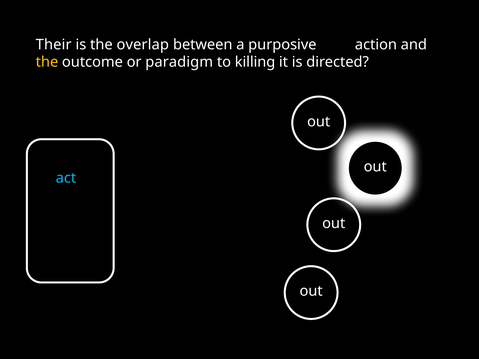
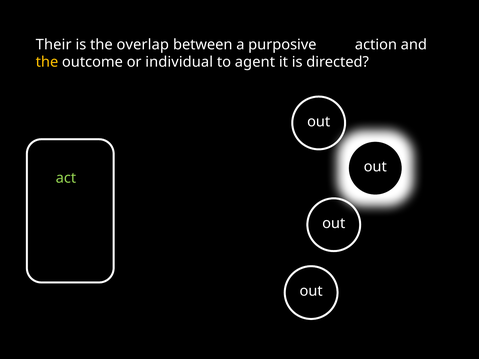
paradigm: paradigm -> individual (179, 62)
killing: killing -> agent (255, 62)
act colour: light blue -> light green (66, 178)
